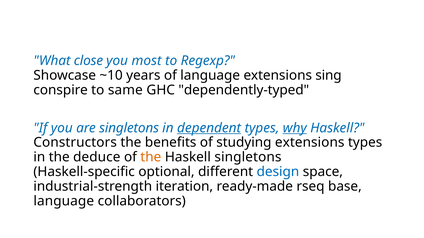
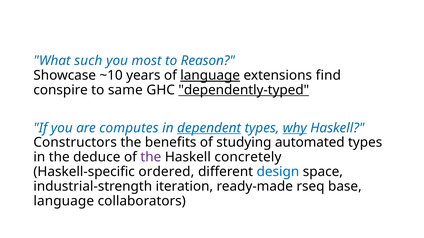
close: close -> such (88, 61)
Regexp: Regexp -> Reason (208, 61)
language underline: none -> present (210, 76)
sing: sing -> find (328, 76)
dependently-typed underline: none -> present (244, 90)
are singletons: singletons -> computes (129, 128)
studying extensions: extensions -> automated (310, 143)
the colour: orange -> purple (151, 157)
Haskell singletons: singletons -> concretely (248, 157)
optional: optional -> ordered (166, 172)
